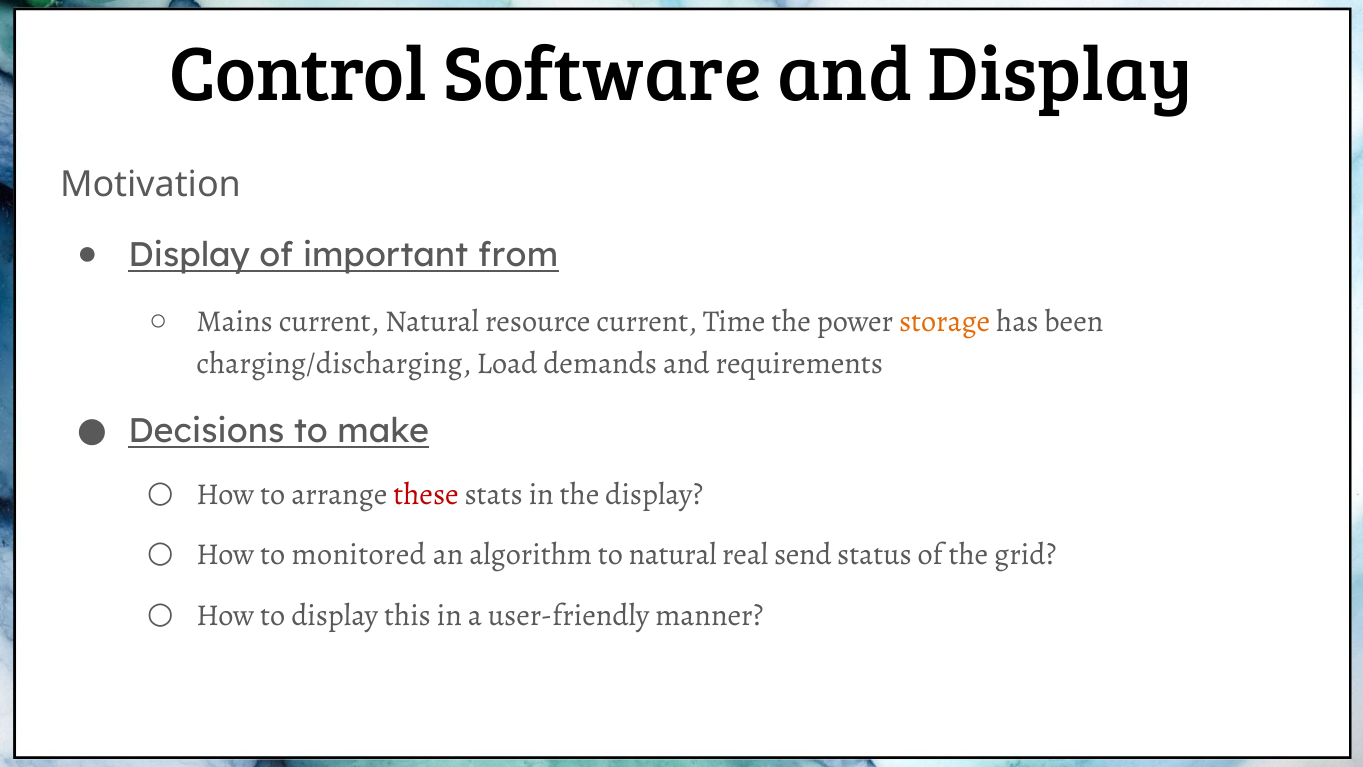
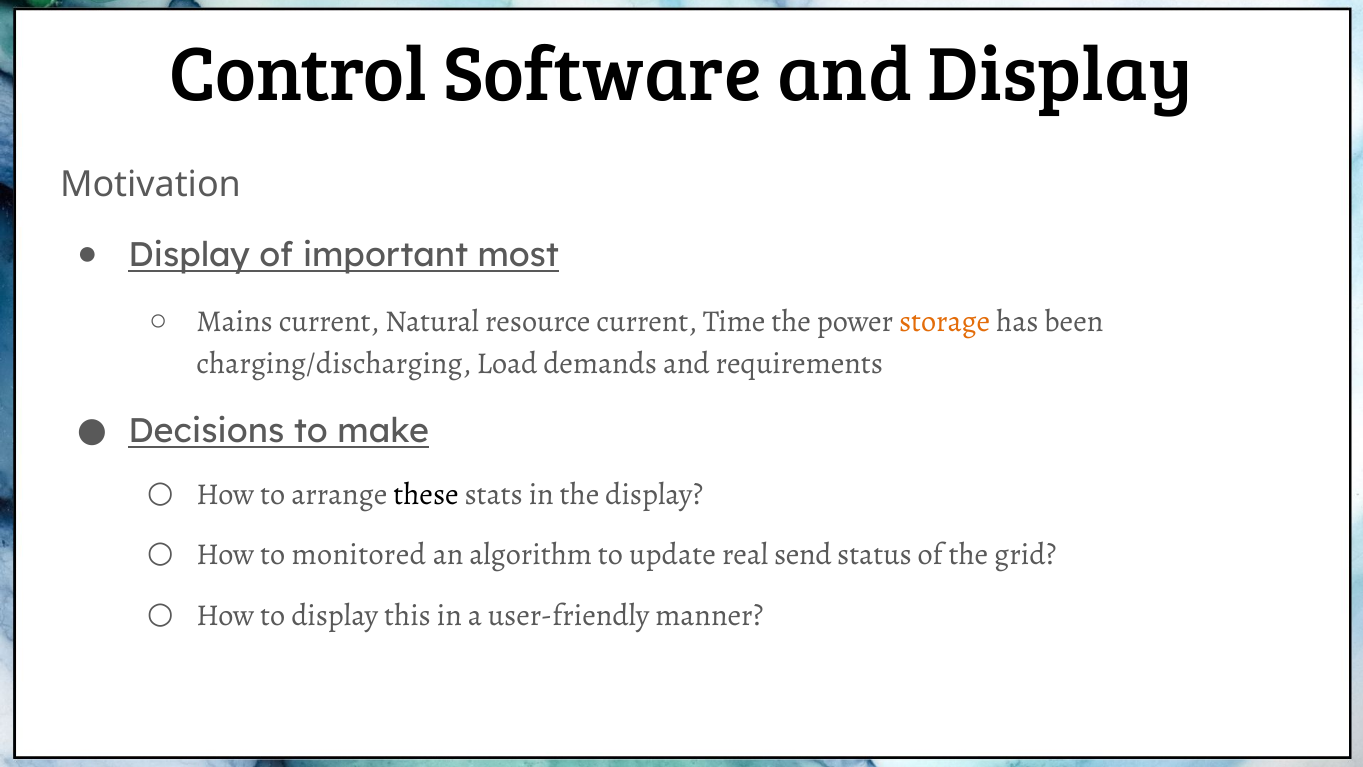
from: from -> most (518, 255)
these colour: red -> black (426, 494)
to natural: natural -> update (672, 555)
